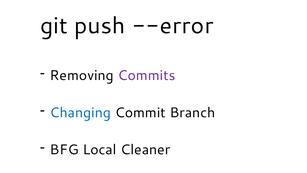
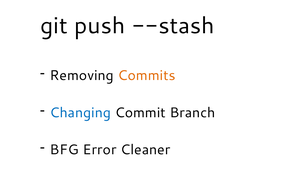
--error: --error -> --stash (173, 26)
Commits colour: purple -> orange (147, 75)
Local: Local -> Error (100, 149)
